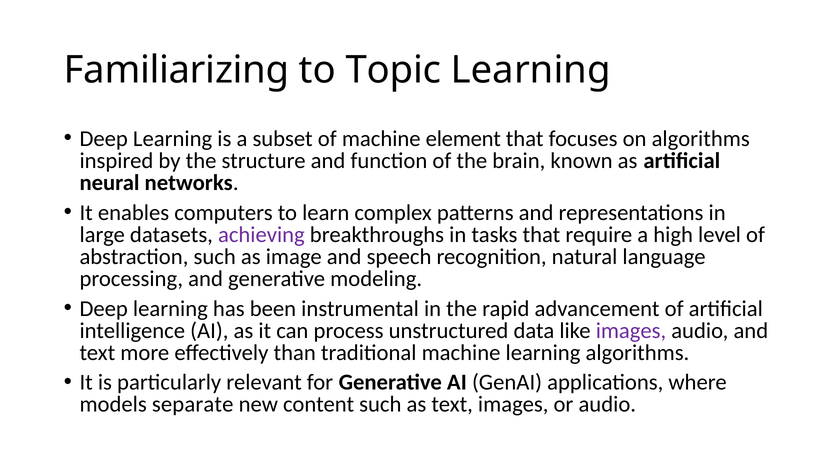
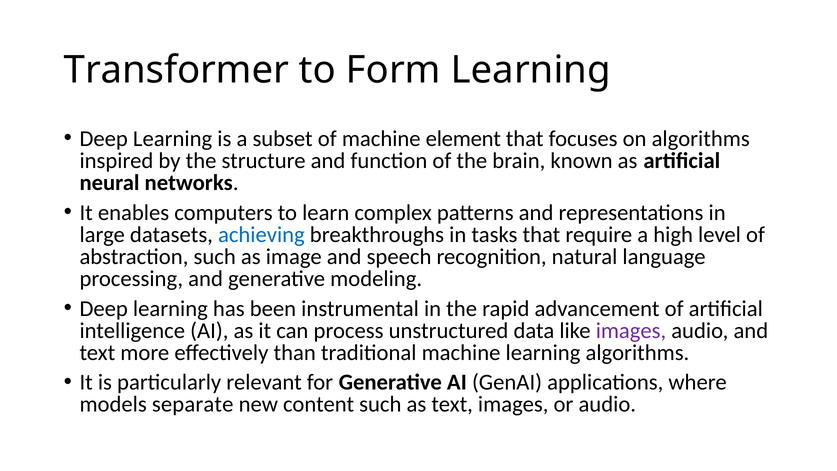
Familiarizing: Familiarizing -> Transformer (176, 70)
Topic: Topic -> Form (393, 70)
achieving colour: purple -> blue (261, 235)
